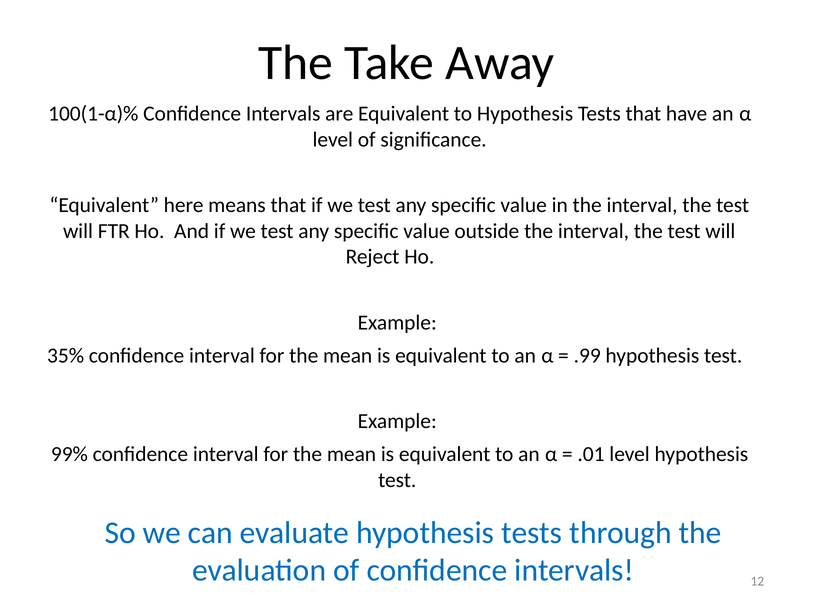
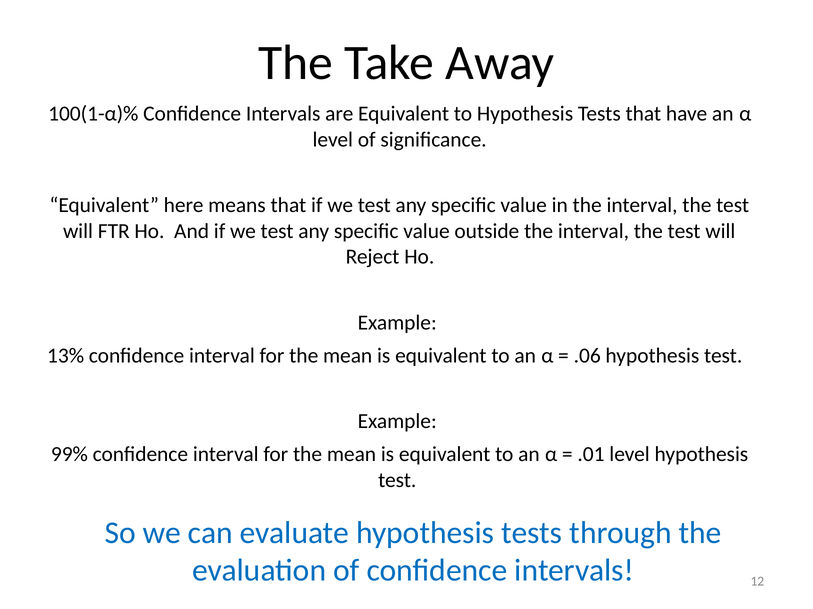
35%: 35% -> 13% (66, 356)
.99: .99 -> .06 (587, 356)
